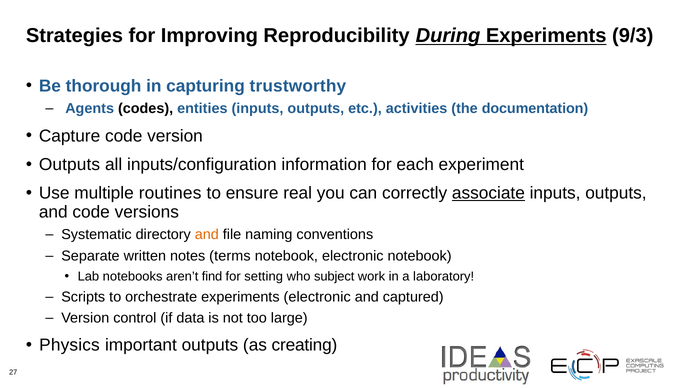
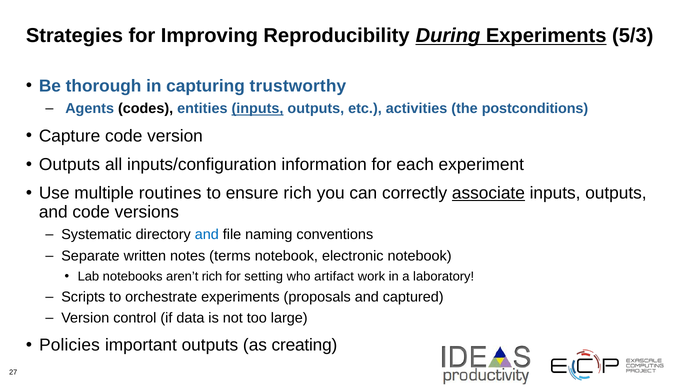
9/3: 9/3 -> 5/3 (633, 36)
inputs underline: none -> present (258, 109)
documentation: documentation -> postconditions (535, 109)
ensure real: real -> rich (298, 193)
and colour: orange -> blue (207, 235)
aren’t find: find -> rich (212, 277)
subject: subject -> artifact (334, 277)
experiments electronic: electronic -> proposals (317, 297)
Physics: Physics -> Policies (69, 345)
